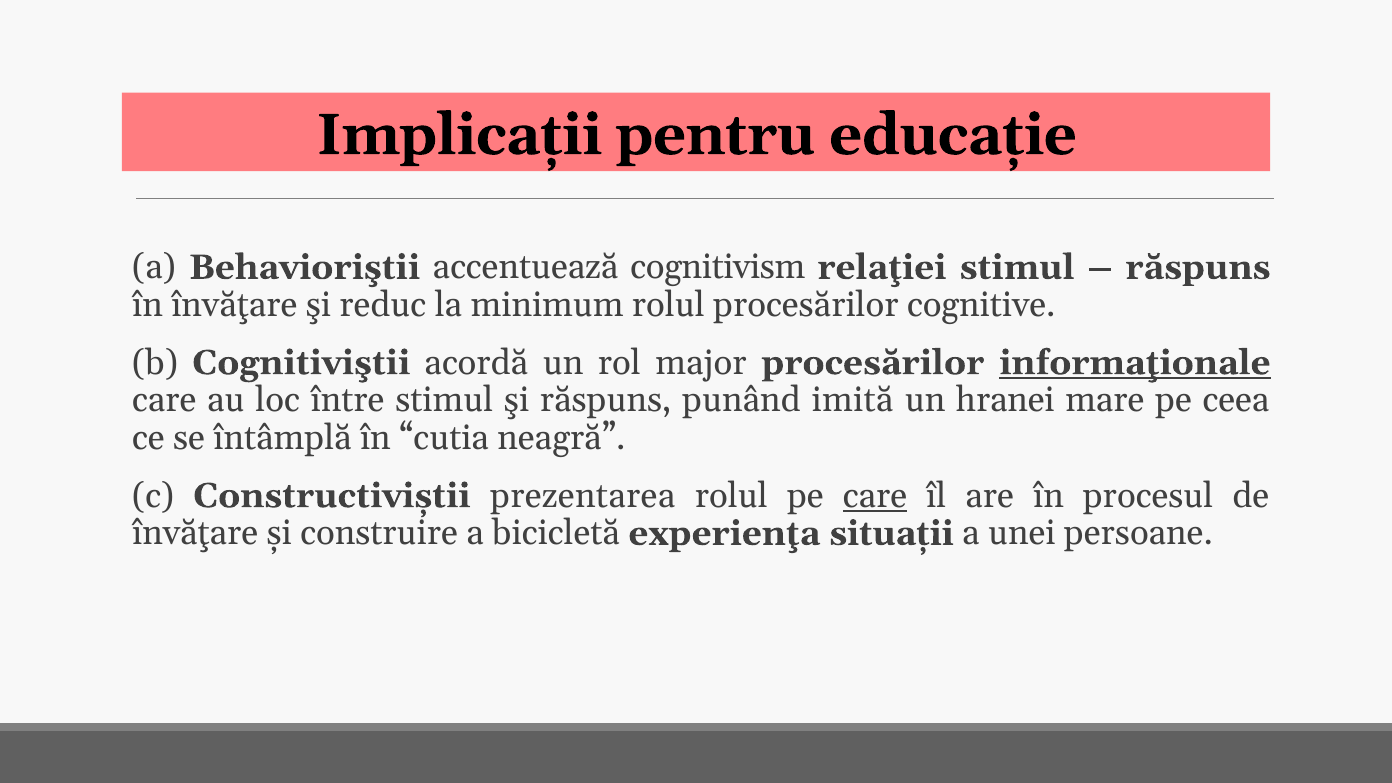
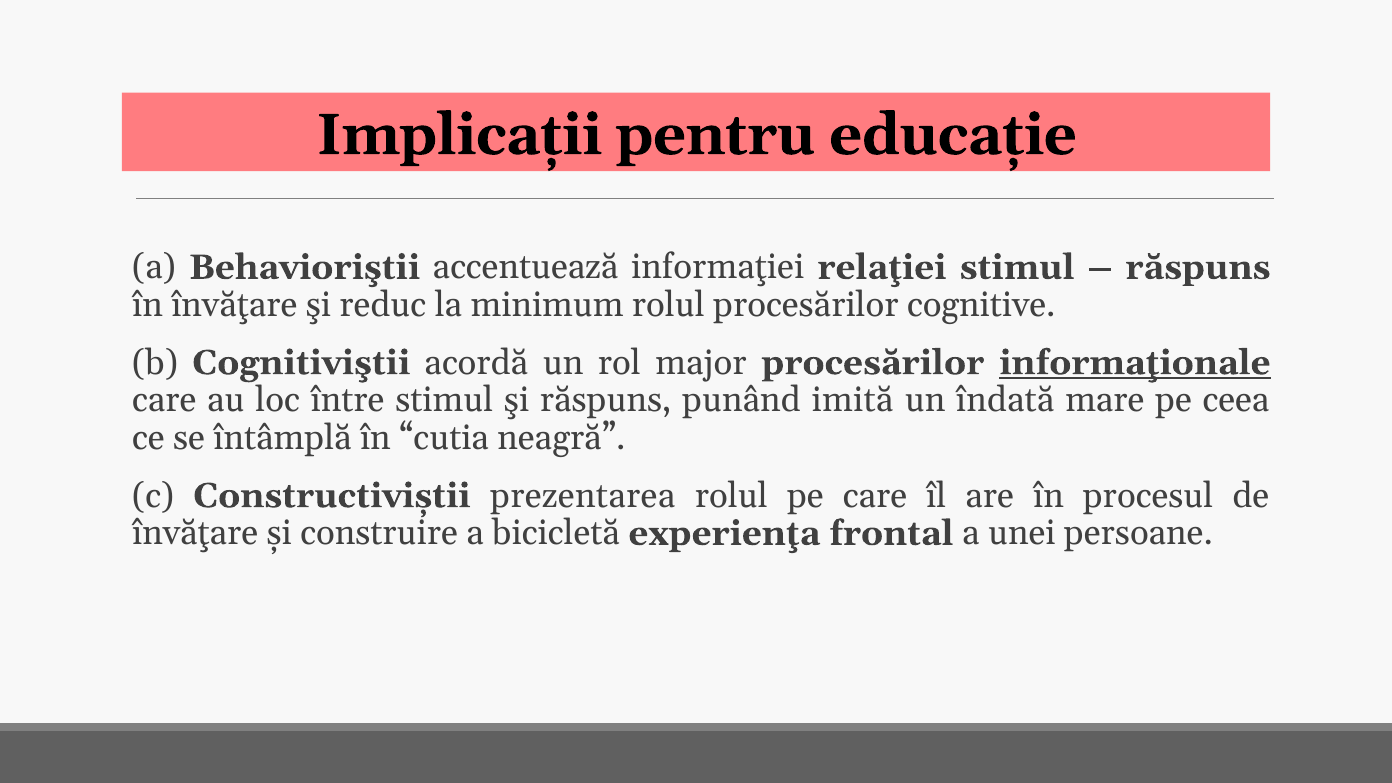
cognitivism: cognitivism -> informaţiei (718, 267)
hranei: hranei -> îndată (1005, 400)
care underline: present -> none (875, 496)
situații: situații -> frontal (891, 533)
